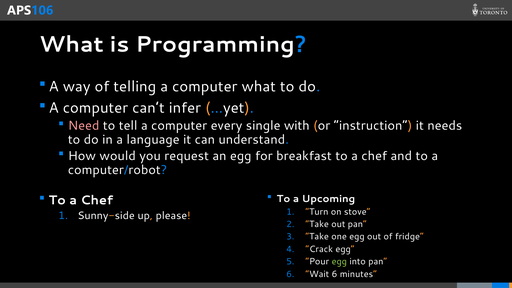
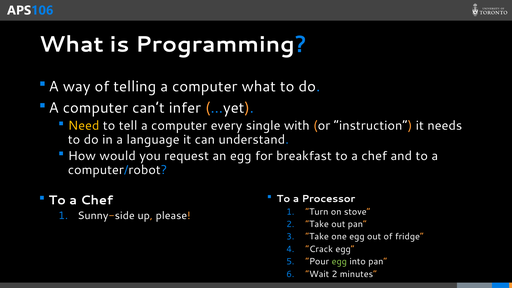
Need colour: pink -> yellow (84, 126)
Upcoming: Upcoming -> Processor (329, 199)
Wait 6: 6 -> 2 (335, 274)
